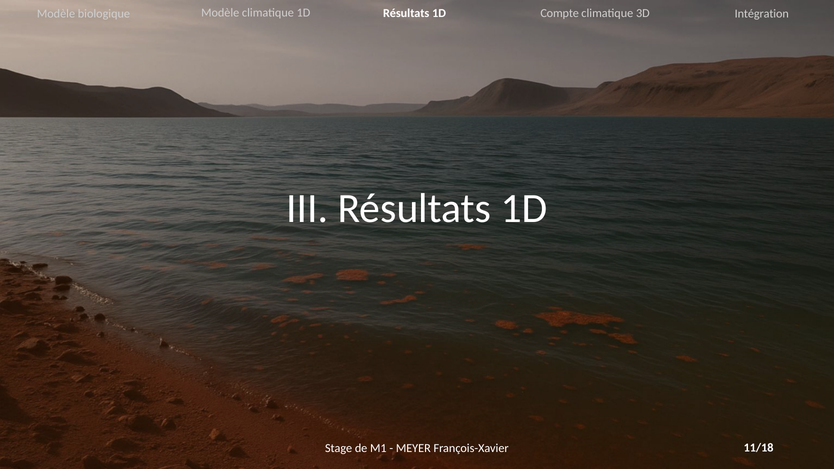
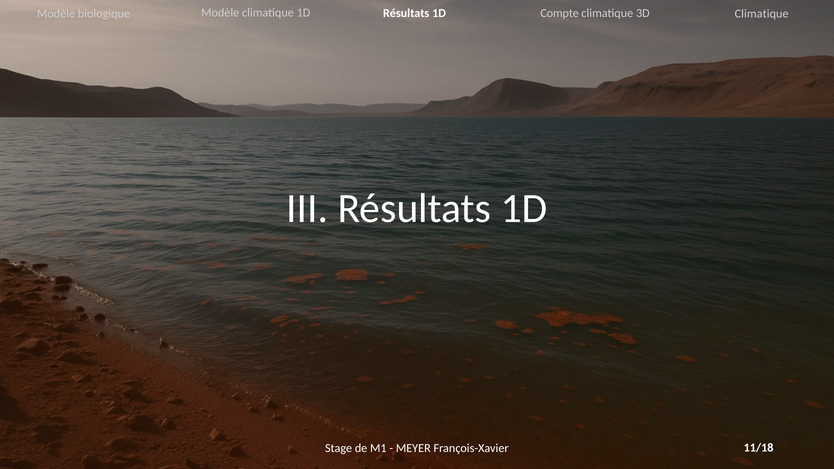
3D Intégration: Intégration -> Climatique (762, 14)
